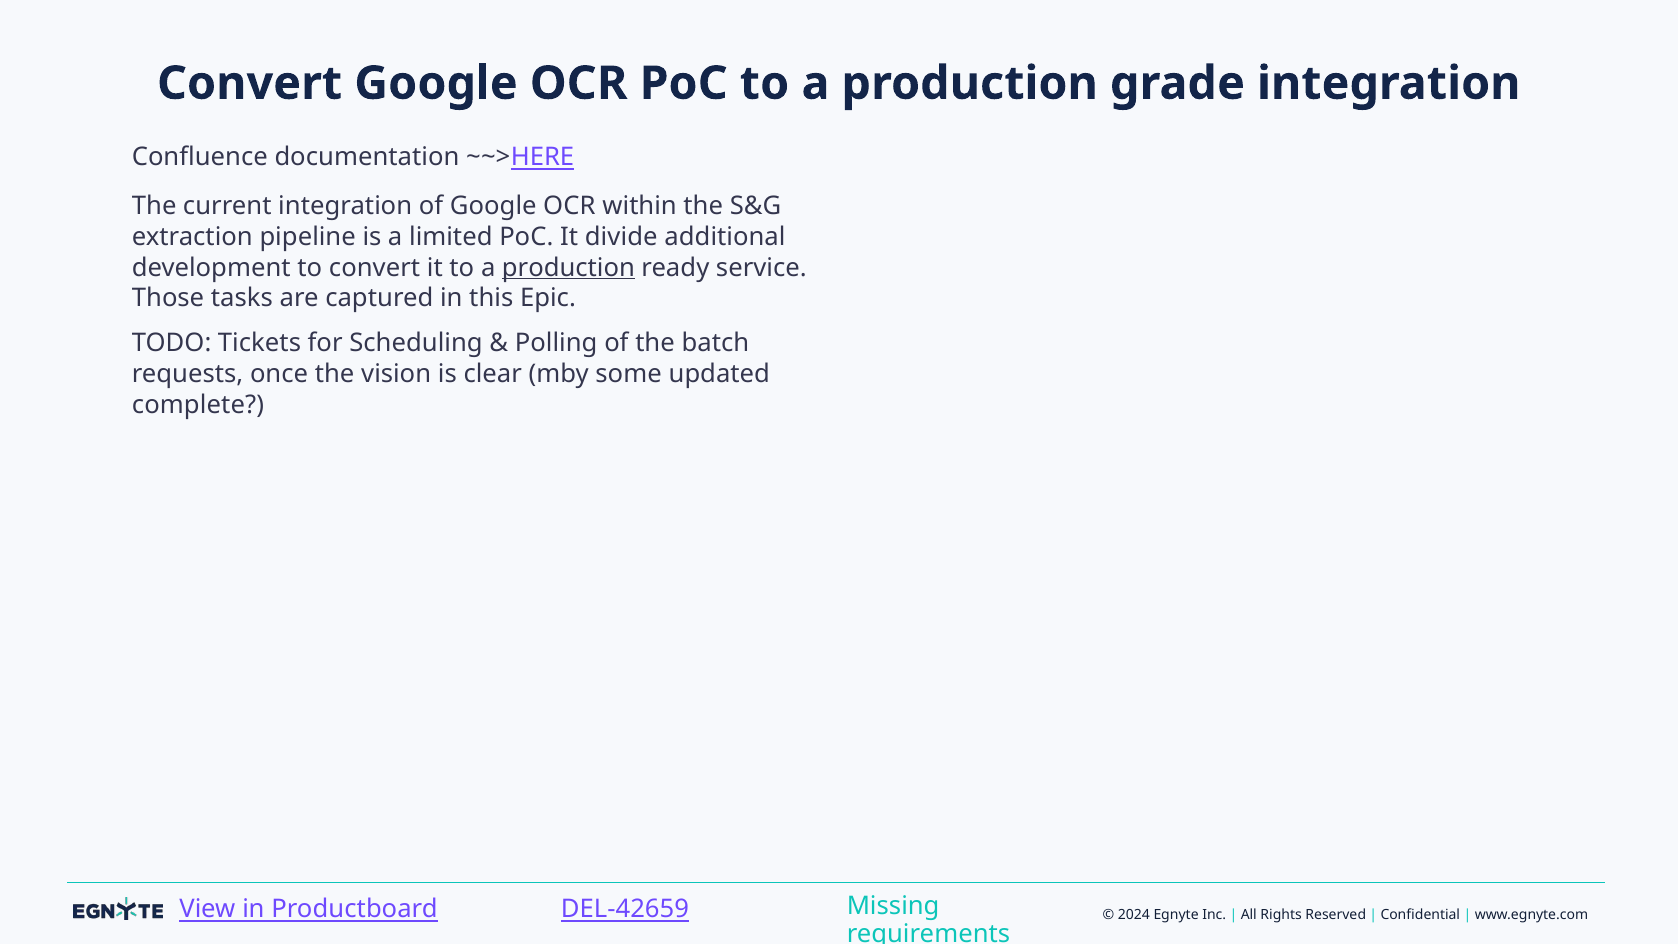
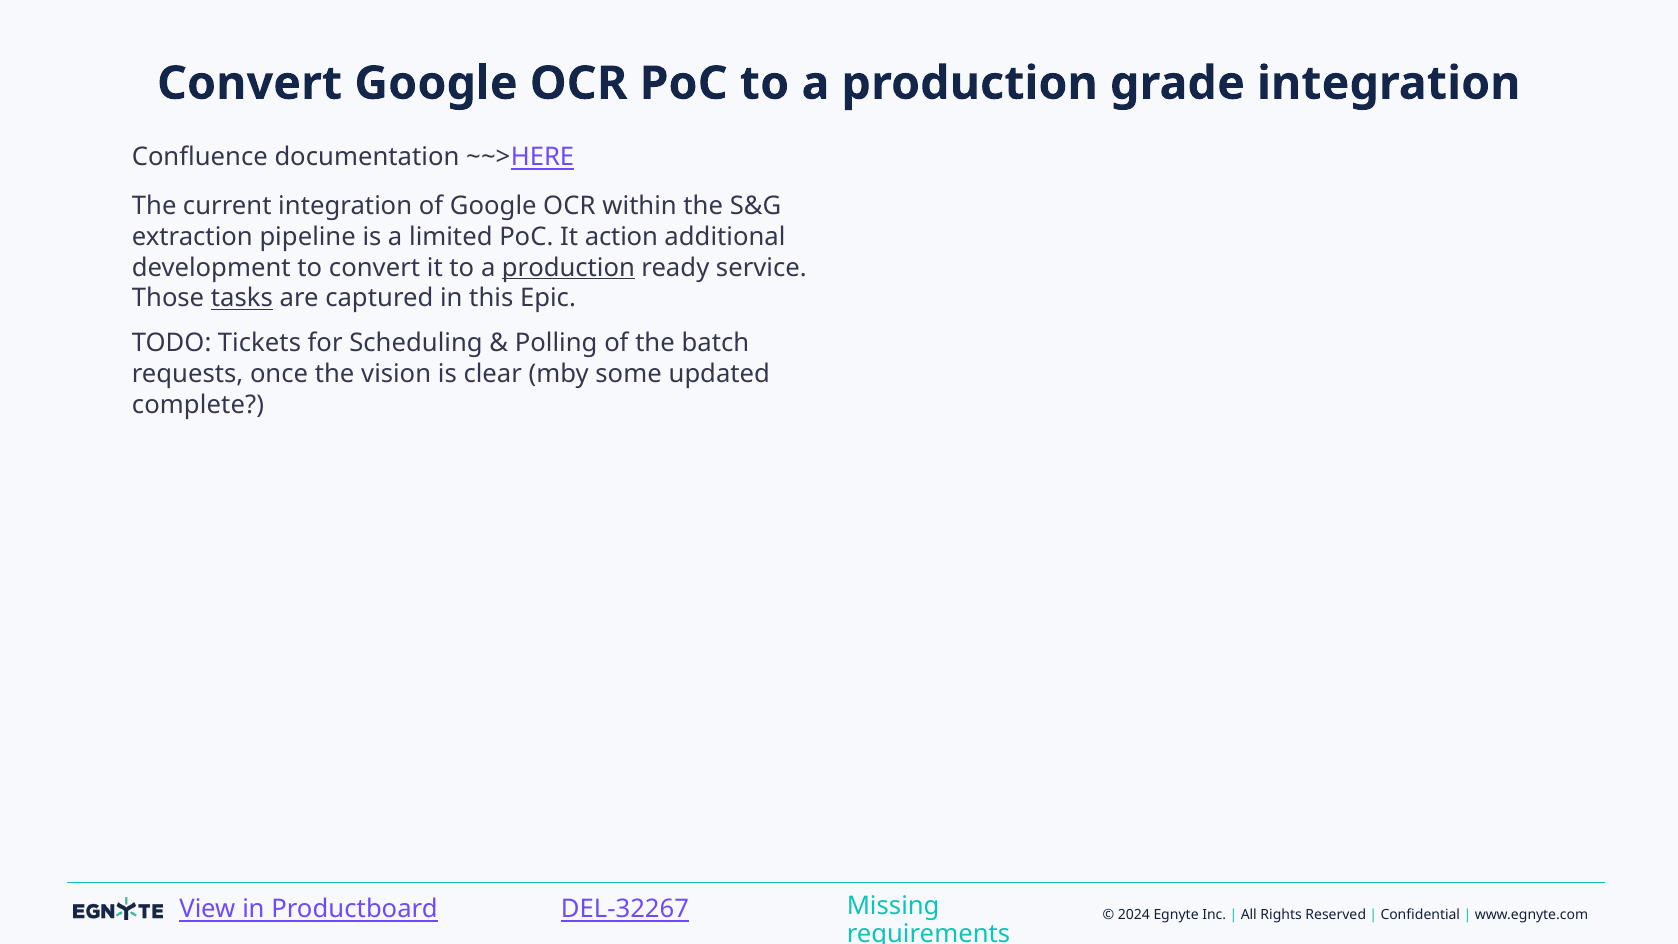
divide: divide -> action (621, 237)
tasks underline: none -> present (242, 298)
DEL-42659: DEL-42659 -> DEL-32267 (625, 909)
